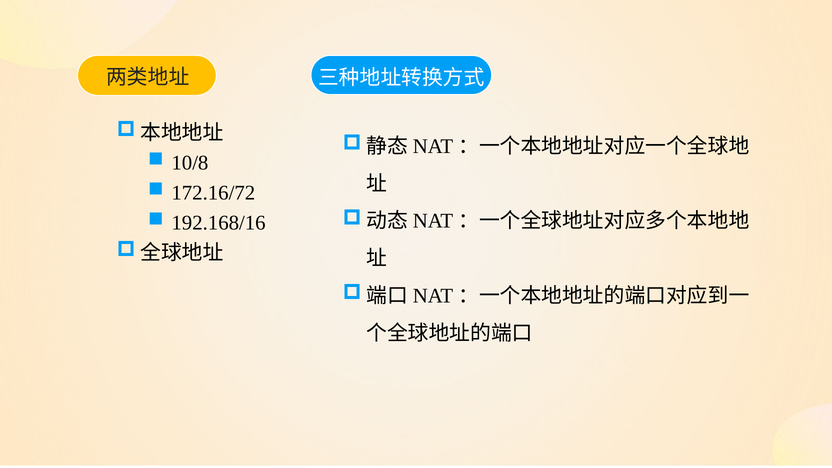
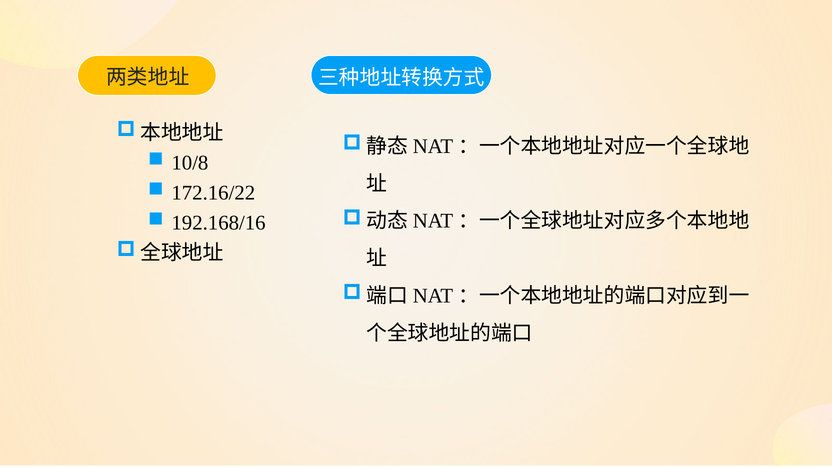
172.16/72: 172.16/72 -> 172.16/22 (213, 193)
